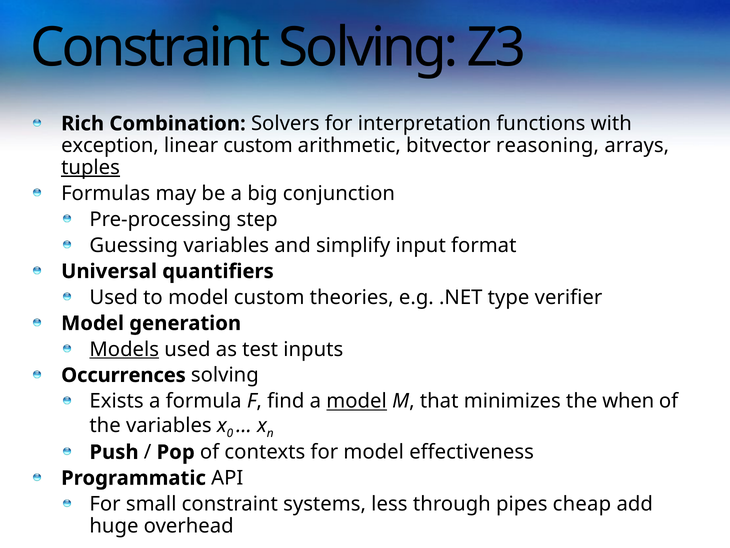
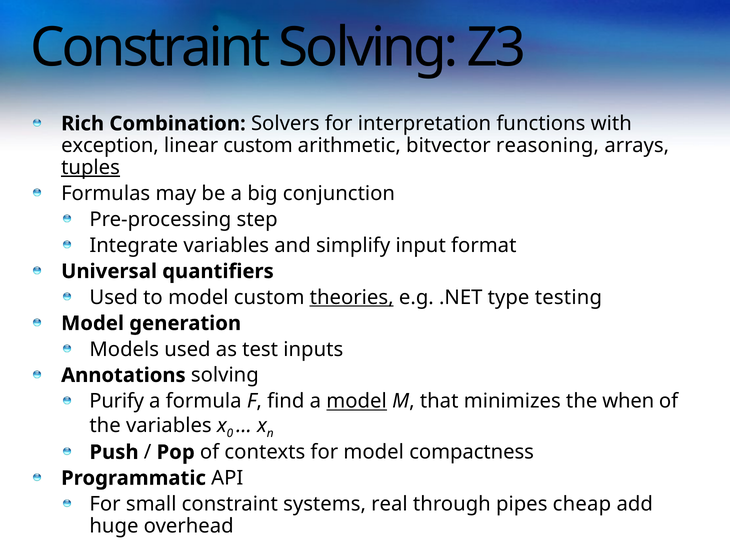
Guessing: Guessing -> Integrate (134, 245)
theories underline: none -> present (352, 297)
verifier: verifier -> testing (568, 297)
Models underline: present -> none (124, 349)
Occurrences: Occurrences -> Annotations (123, 375)
Exists: Exists -> Purify (117, 401)
effectiveness: effectiveness -> compactness (472, 452)
less: less -> real (389, 504)
